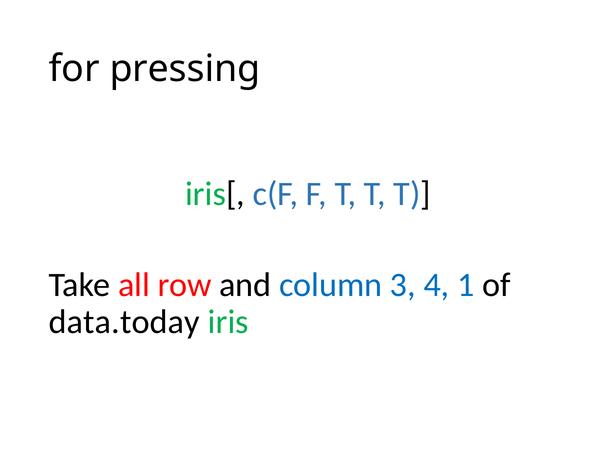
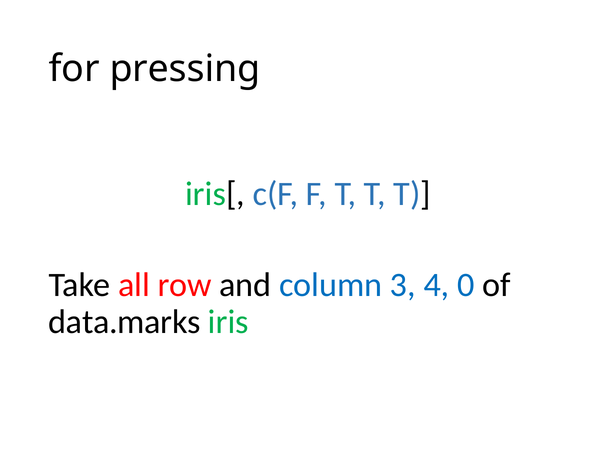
1: 1 -> 0 (466, 285)
data.today: data.today -> data.marks (124, 322)
